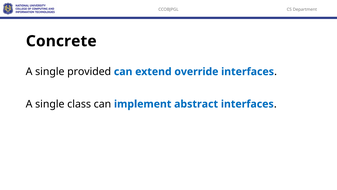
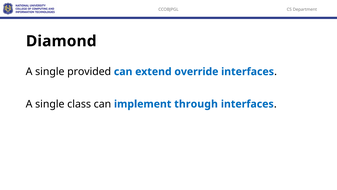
Concrete: Concrete -> Diamond (61, 41)
abstract: abstract -> through (196, 104)
